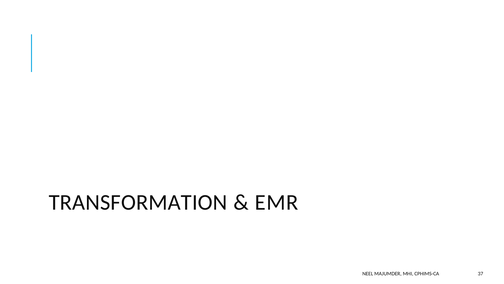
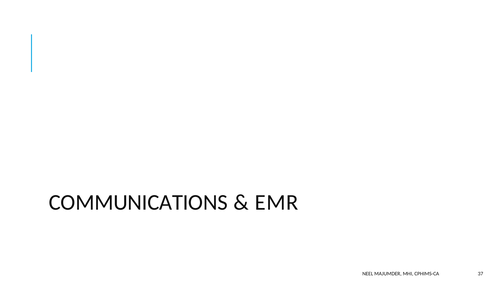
TRANSFORMATION: TRANSFORMATION -> COMMUNICATIONS (138, 202)
